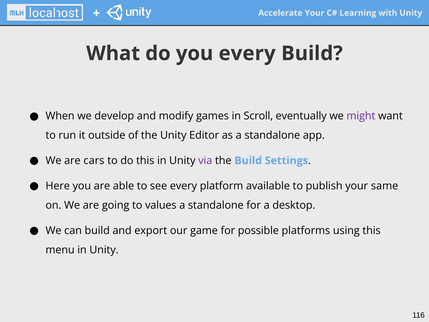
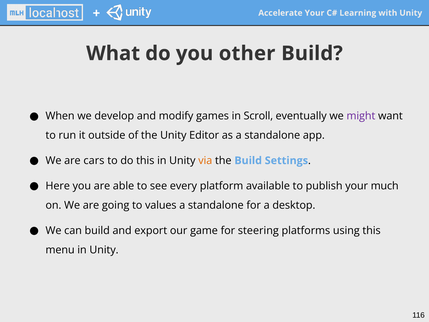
you every: every -> other (247, 53)
via colour: purple -> orange (205, 160)
same: same -> much (385, 186)
possible: possible -> steering (258, 230)
